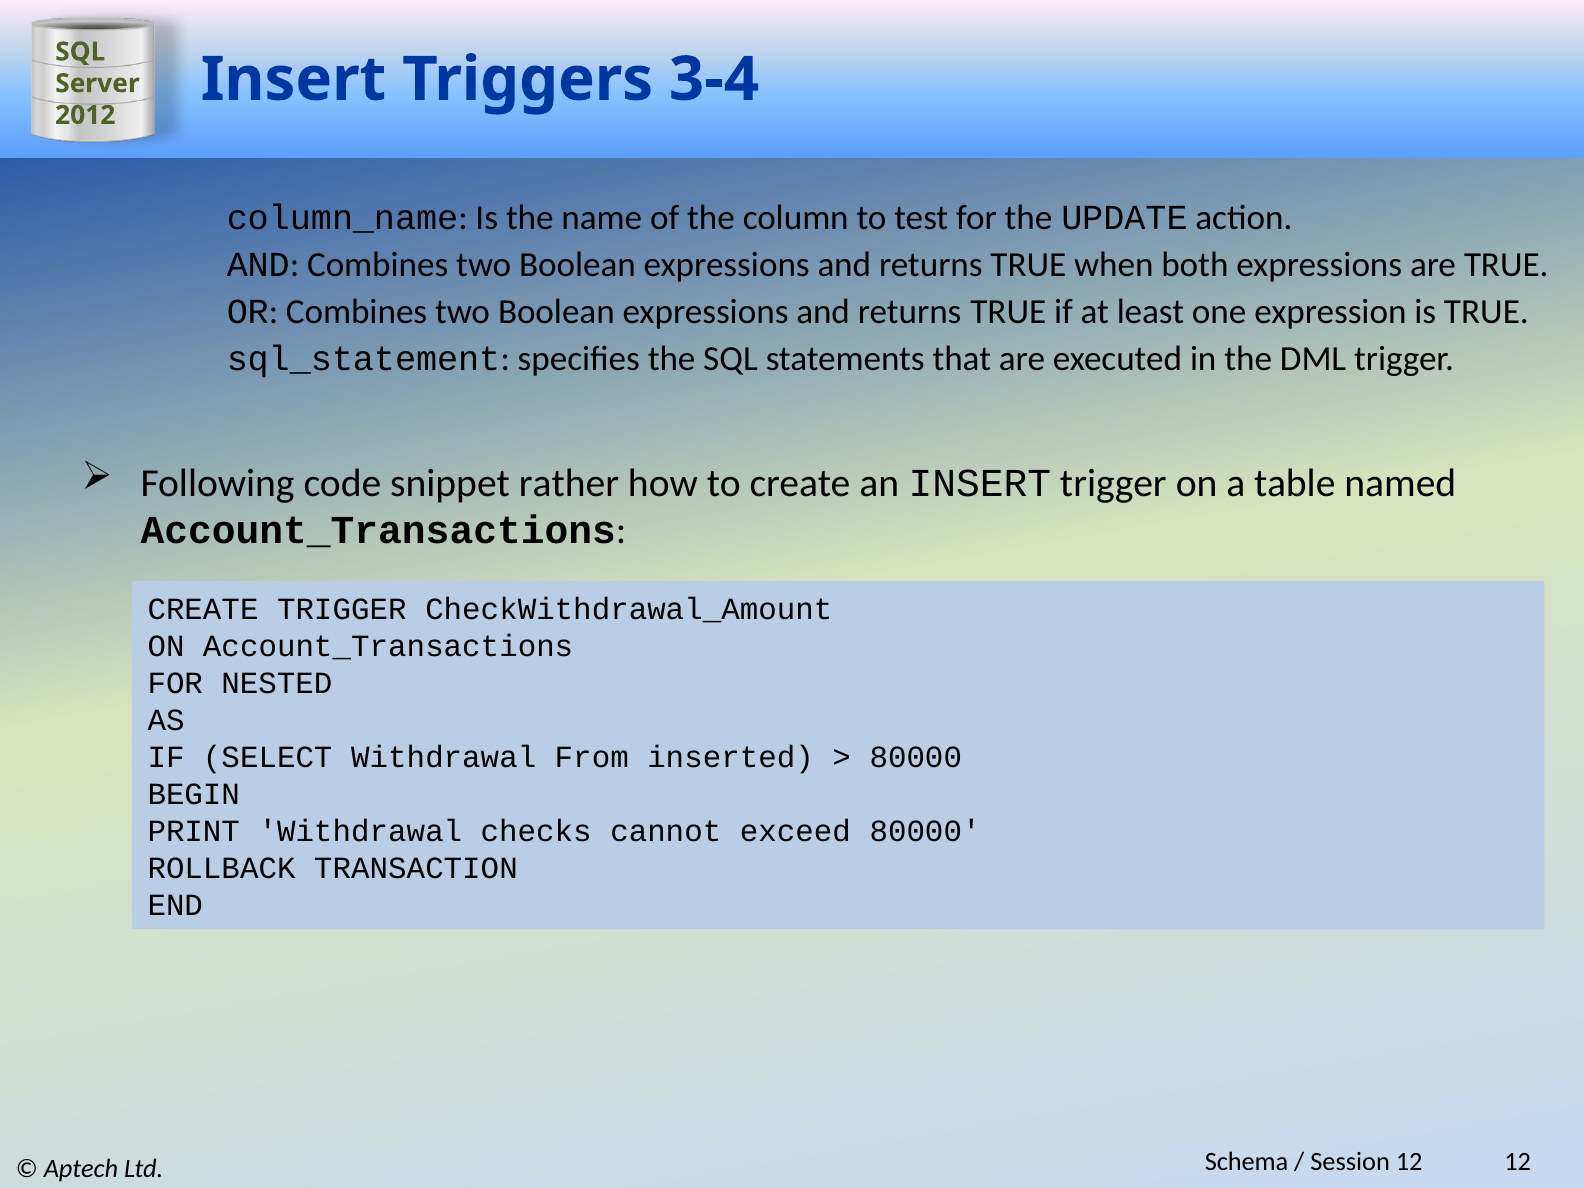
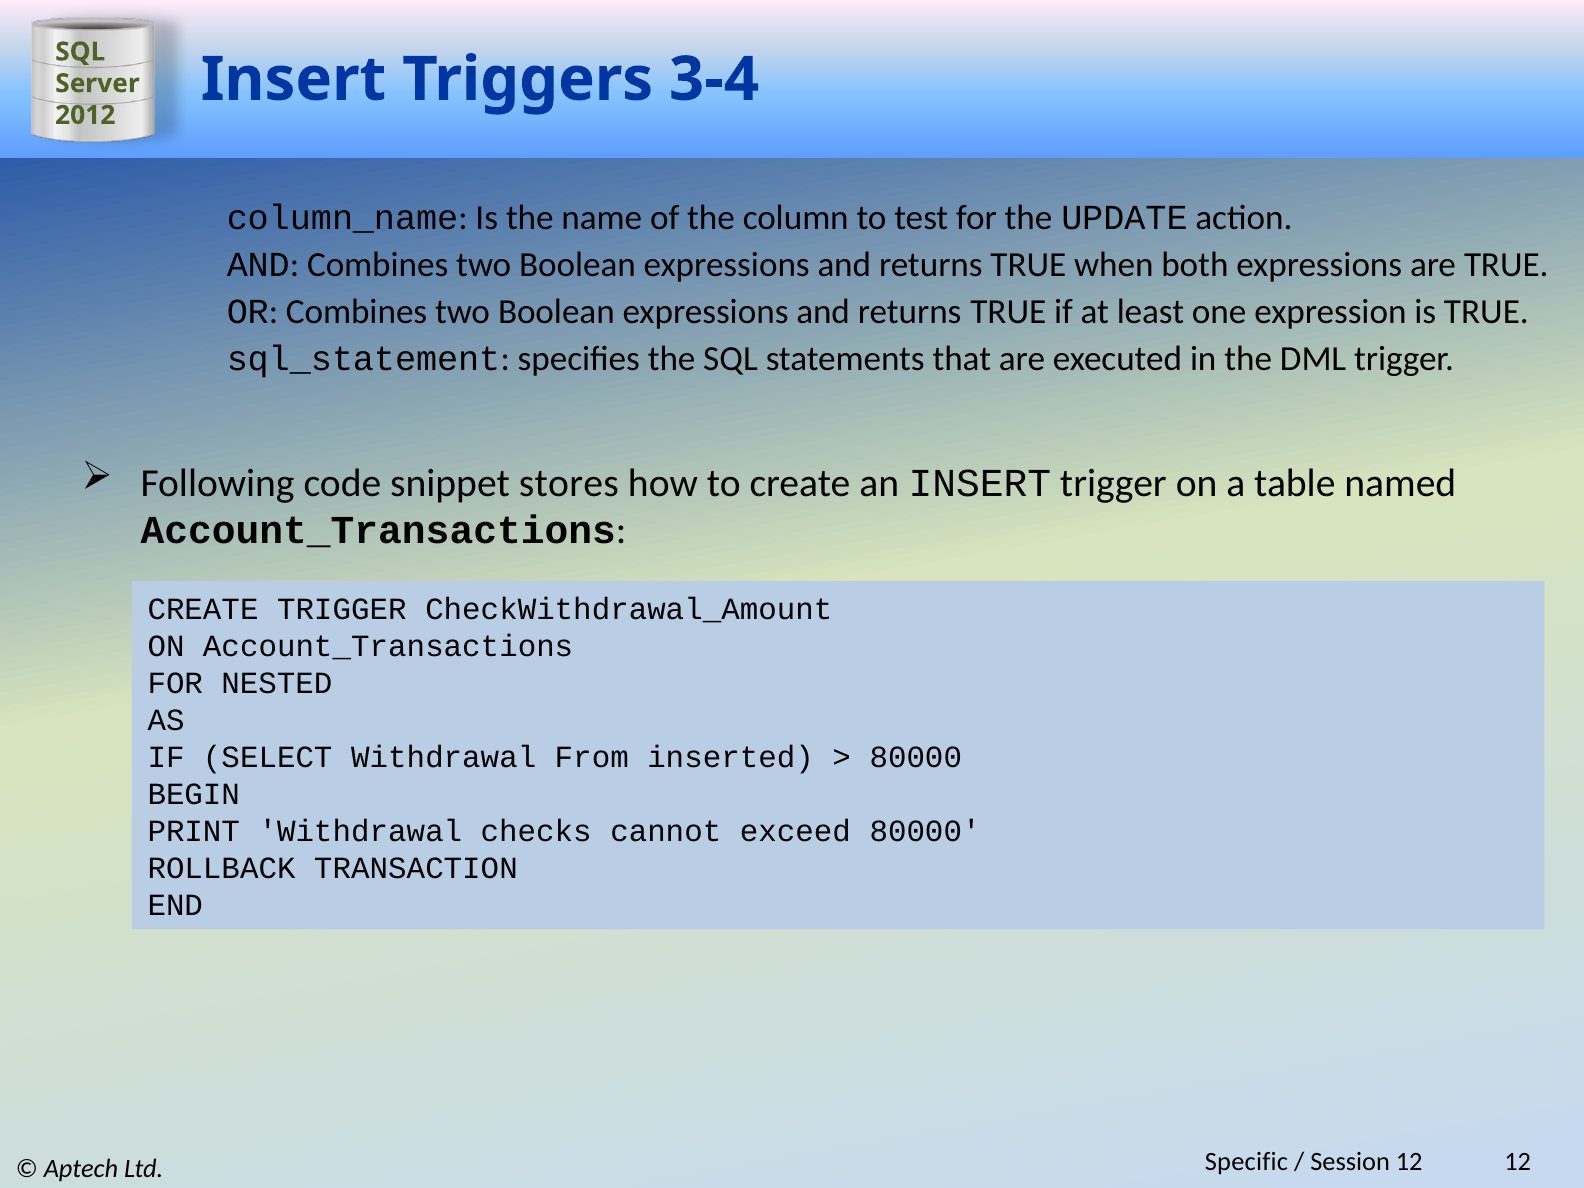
rather: rather -> stores (569, 483)
Schema: Schema -> Specific (1246, 1162)
